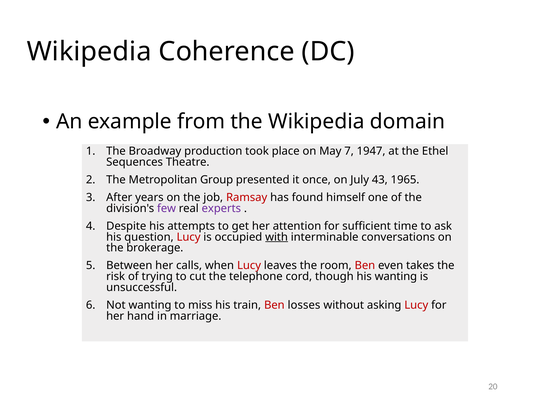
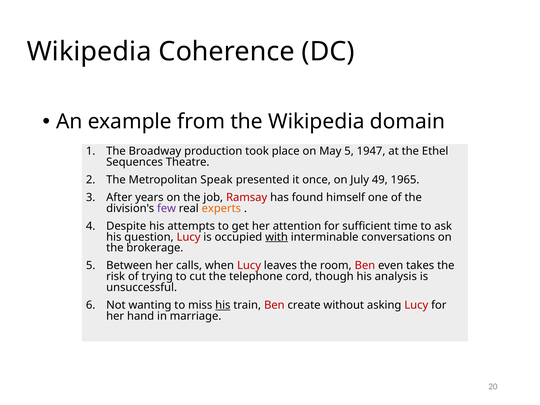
May 7: 7 -> 5 (349, 151)
Group: Group -> Speak (216, 180)
43: 43 -> 49 (380, 180)
experts colour: purple -> orange (221, 208)
his wanting: wanting -> analysis (396, 276)
his underline: none -> present (223, 305)
losses: losses -> create (304, 305)
